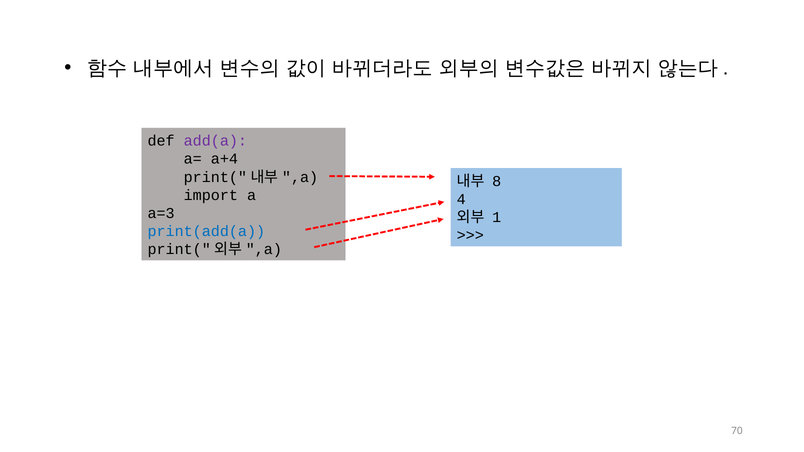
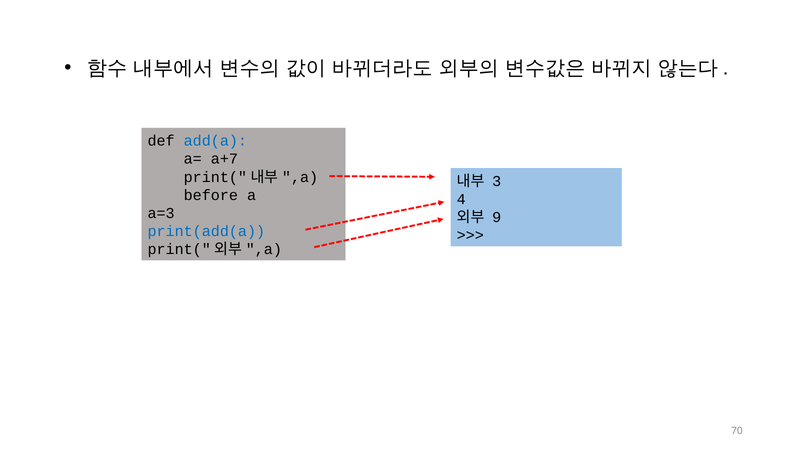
add(a colour: purple -> blue (215, 141)
a+4: a+4 -> a+7 (224, 159)
8: 8 -> 3 (497, 181)
import: import -> before (211, 195)
1: 1 -> 9 (497, 217)
